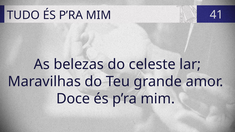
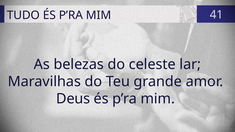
Doce: Doce -> Deus (73, 99)
